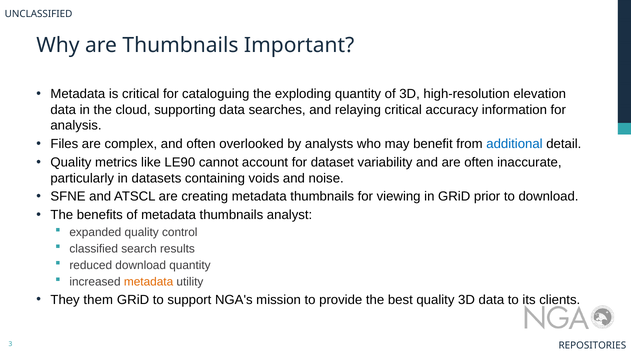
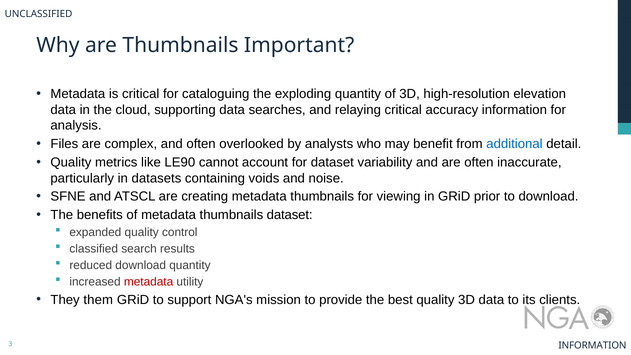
thumbnails analyst: analyst -> dataset (290, 215)
metadata colour: orange -> red (149, 282)
REPOSITORIES: REPOSITORIES -> INFORMATION (592, 345)
